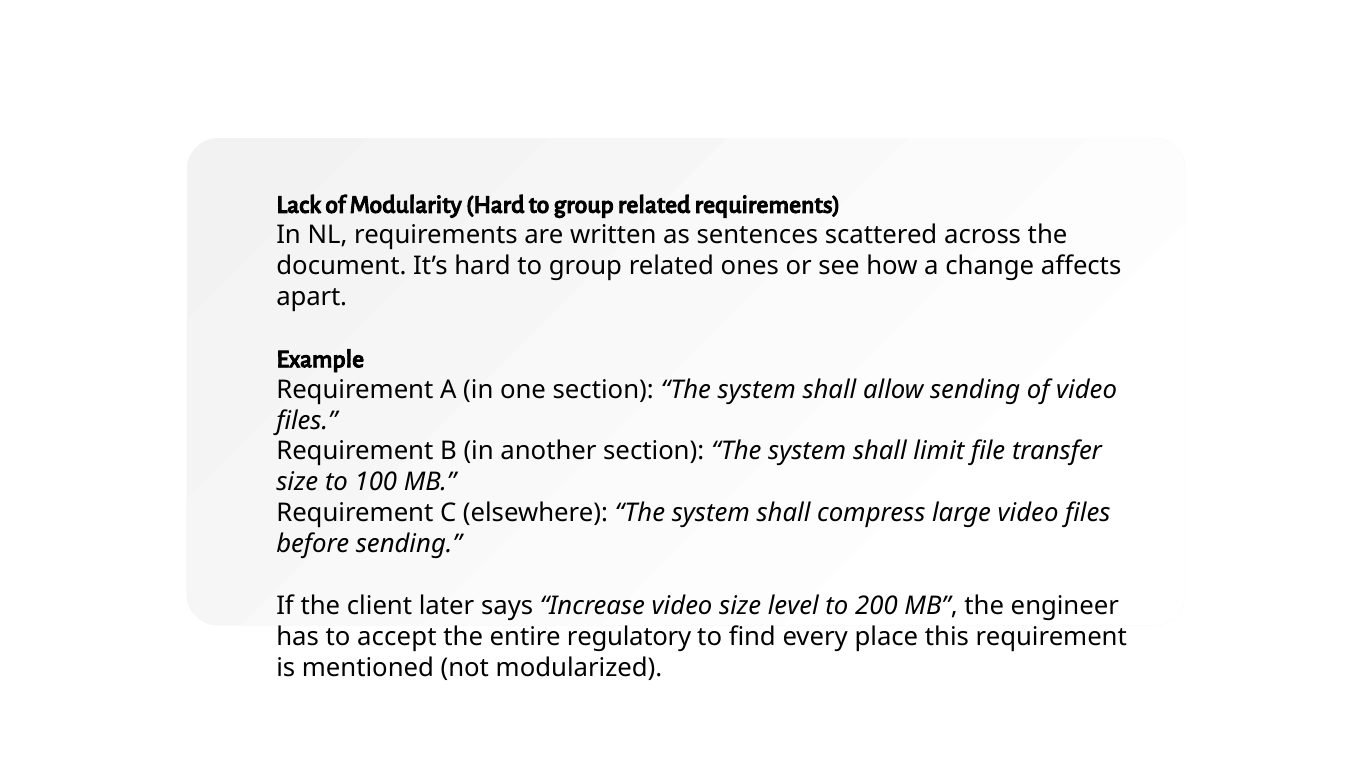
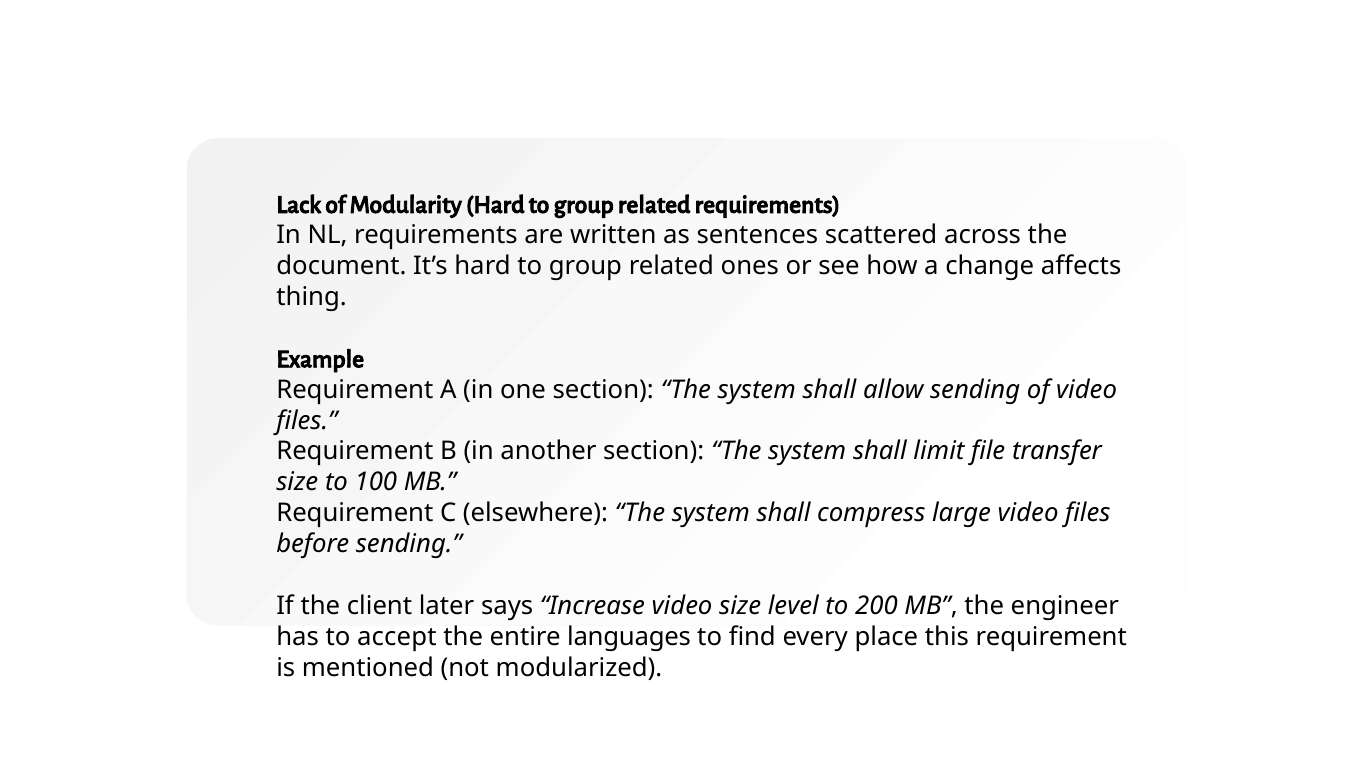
apart: apart -> thing (312, 297)
regulatory: regulatory -> languages (629, 636)
